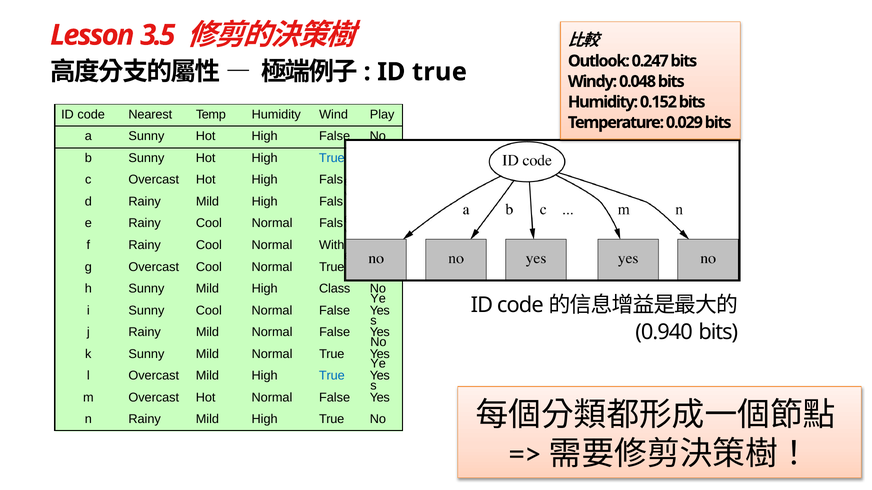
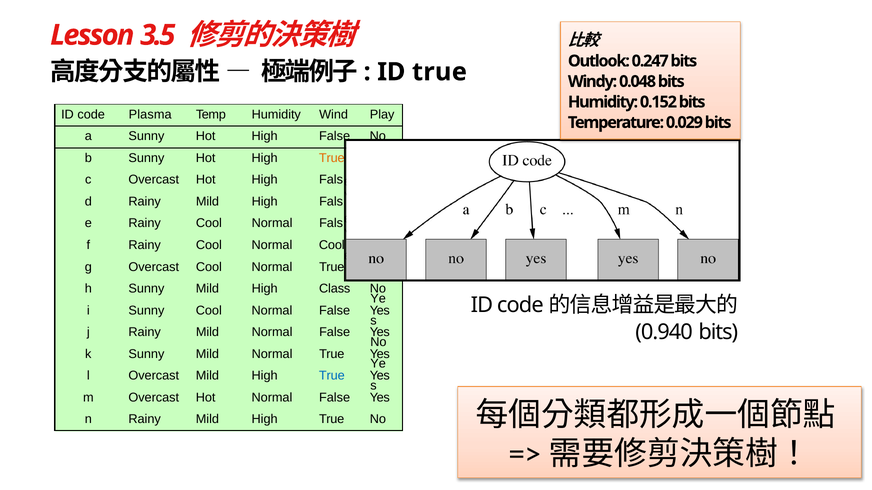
Nearest: Nearest -> Plasma (150, 115)
True colour: blue -> orange (332, 158)
Normal With: With -> Cool (332, 245)
